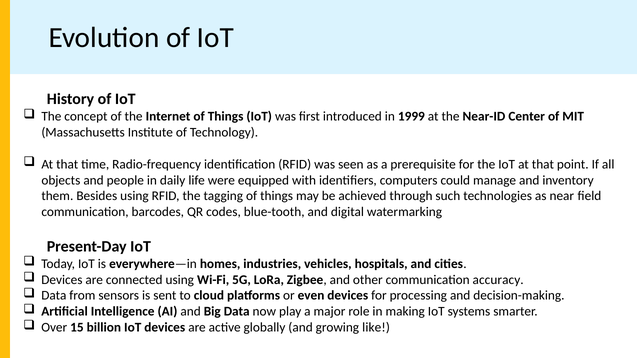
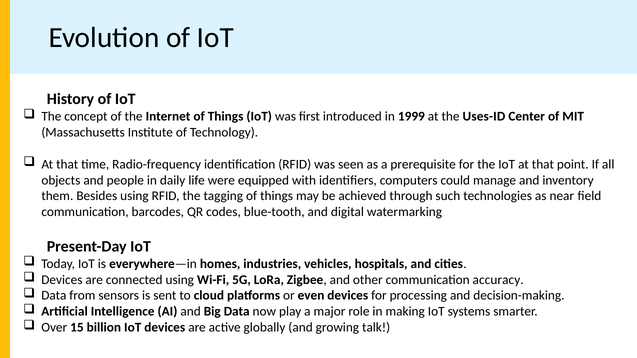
Near-ID: Near-ID -> Uses-ID (484, 117)
like: like -> talk (376, 328)
